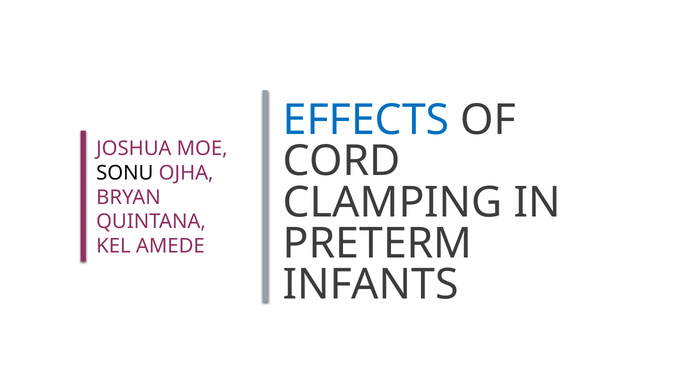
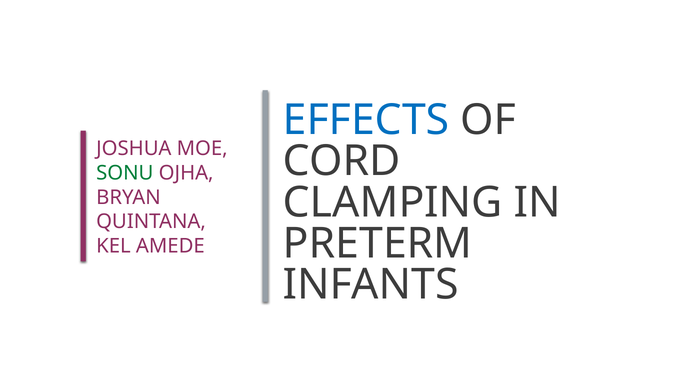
SONU colour: black -> green (125, 173)
